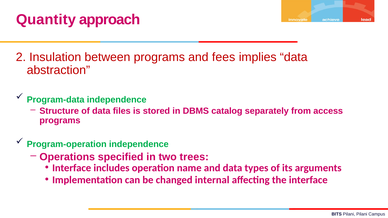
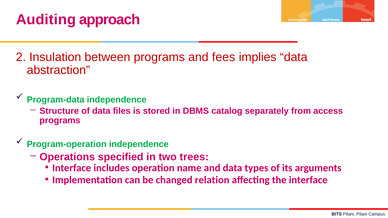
Quantity: Quantity -> Auditing (46, 20)
internal: internal -> relation (212, 180)
